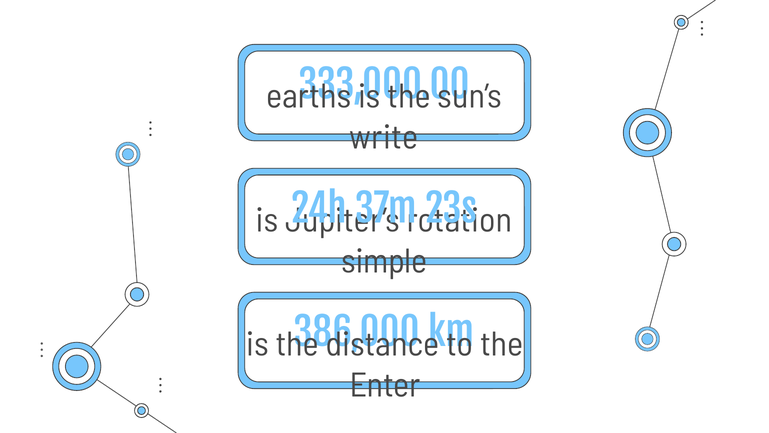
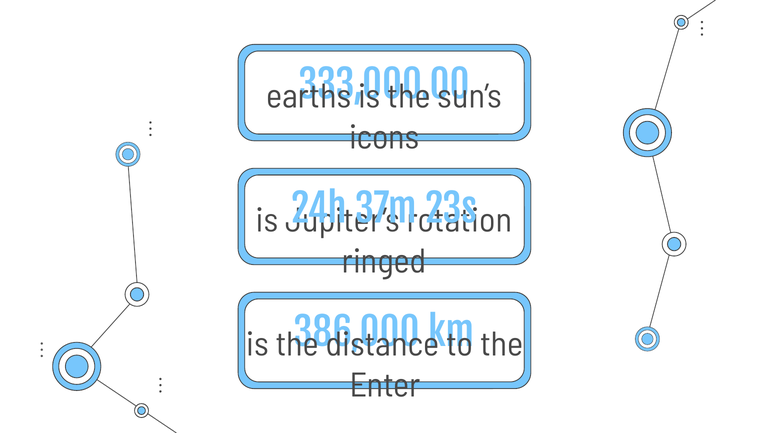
write: write -> icons (384, 137)
simple: simple -> ringed (384, 261)
